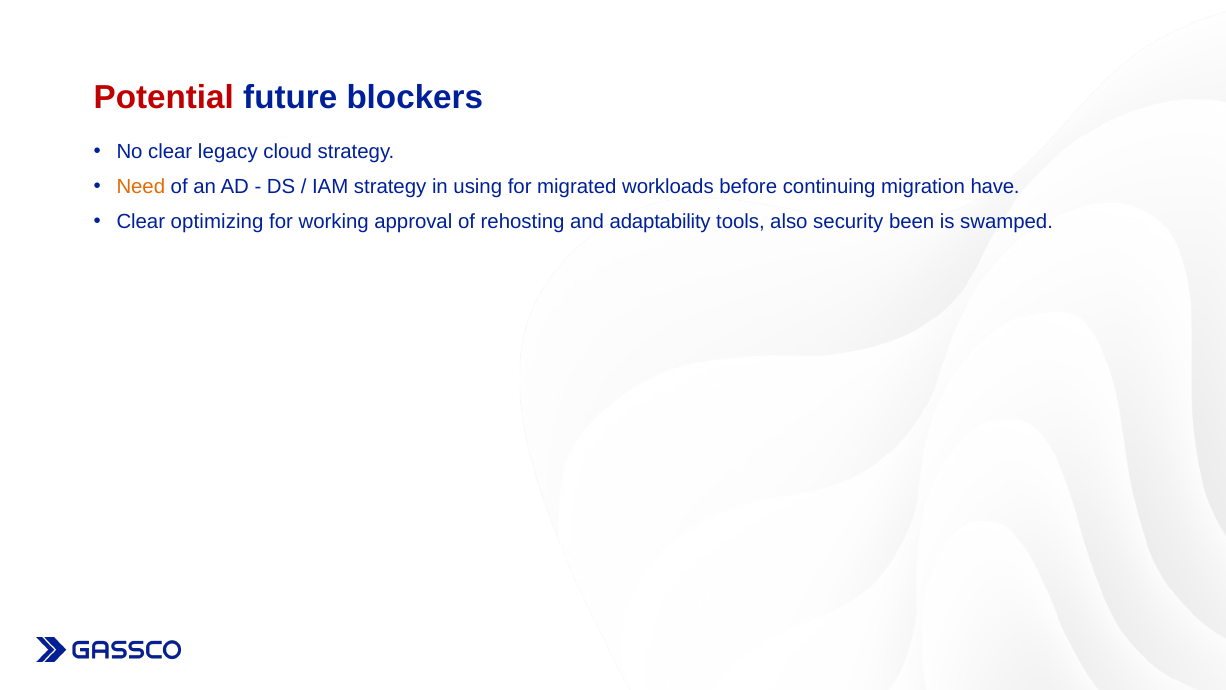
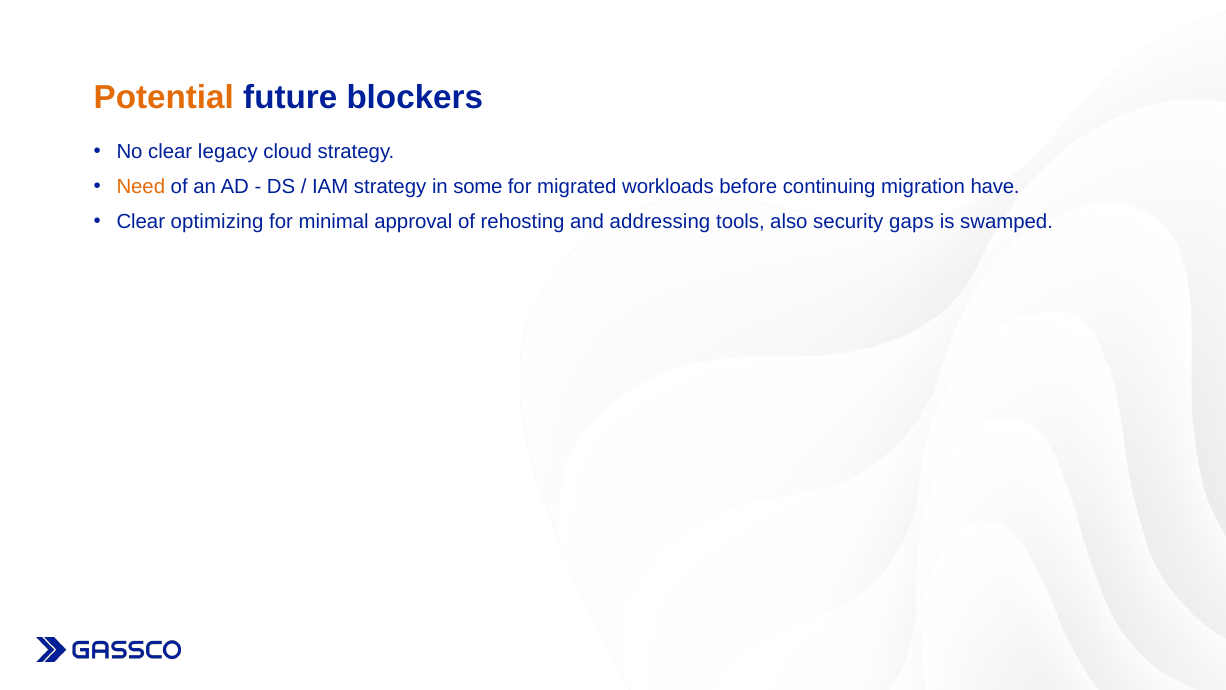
Potential colour: red -> orange (164, 98)
using: using -> some (478, 186)
working: working -> minimal (334, 221)
adaptability: adaptability -> addressing (660, 221)
been: been -> gaps (912, 221)
